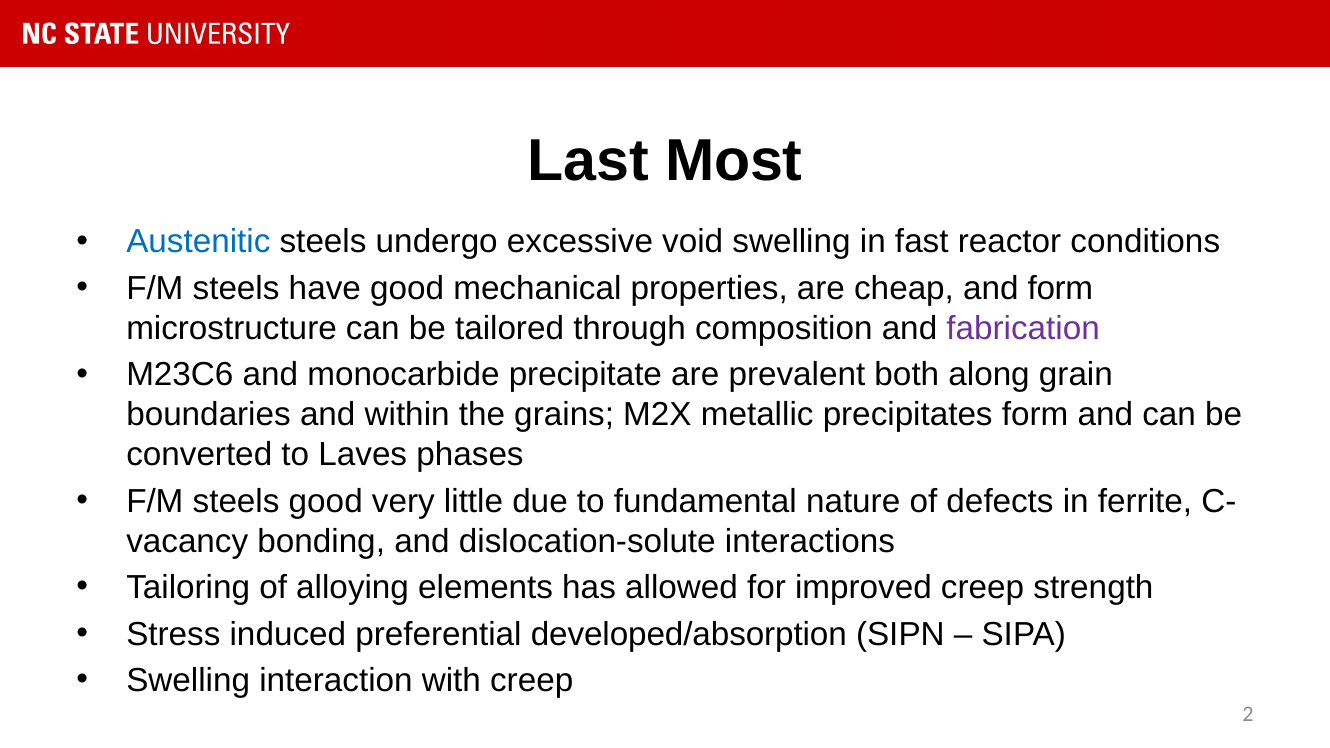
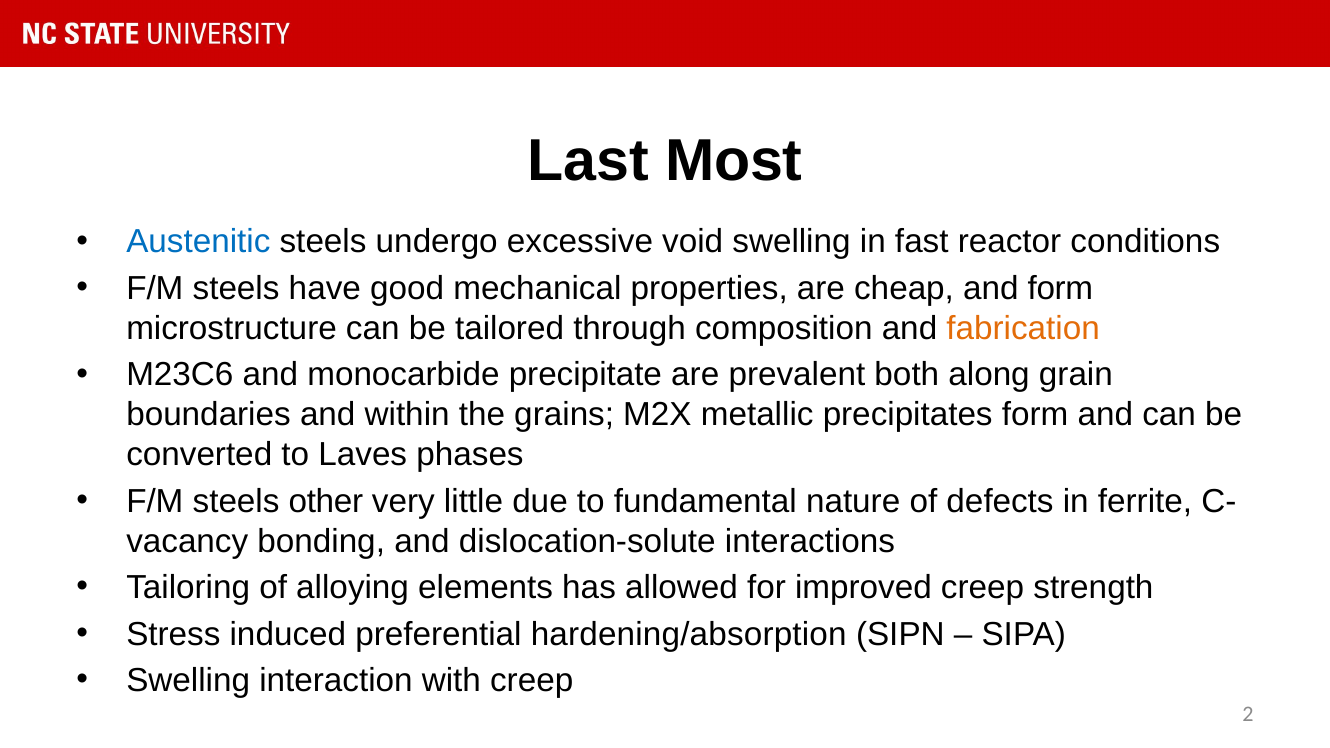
fabrication colour: purple -> orange (1023, 328)
steels good: good -> other (326, 501)
developed/absorption: developed/absorption -> hardening/absorption (689, 634)
